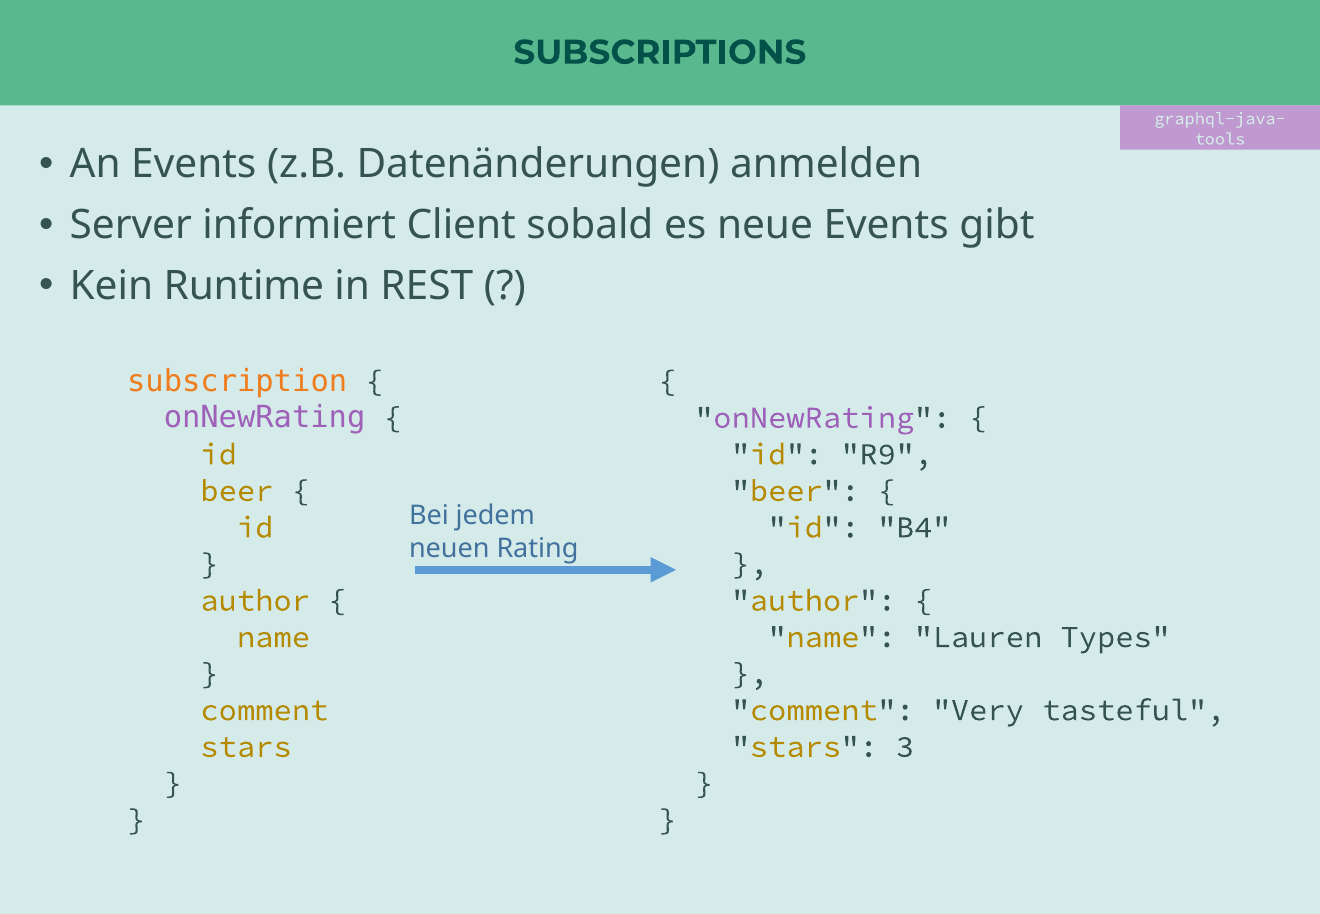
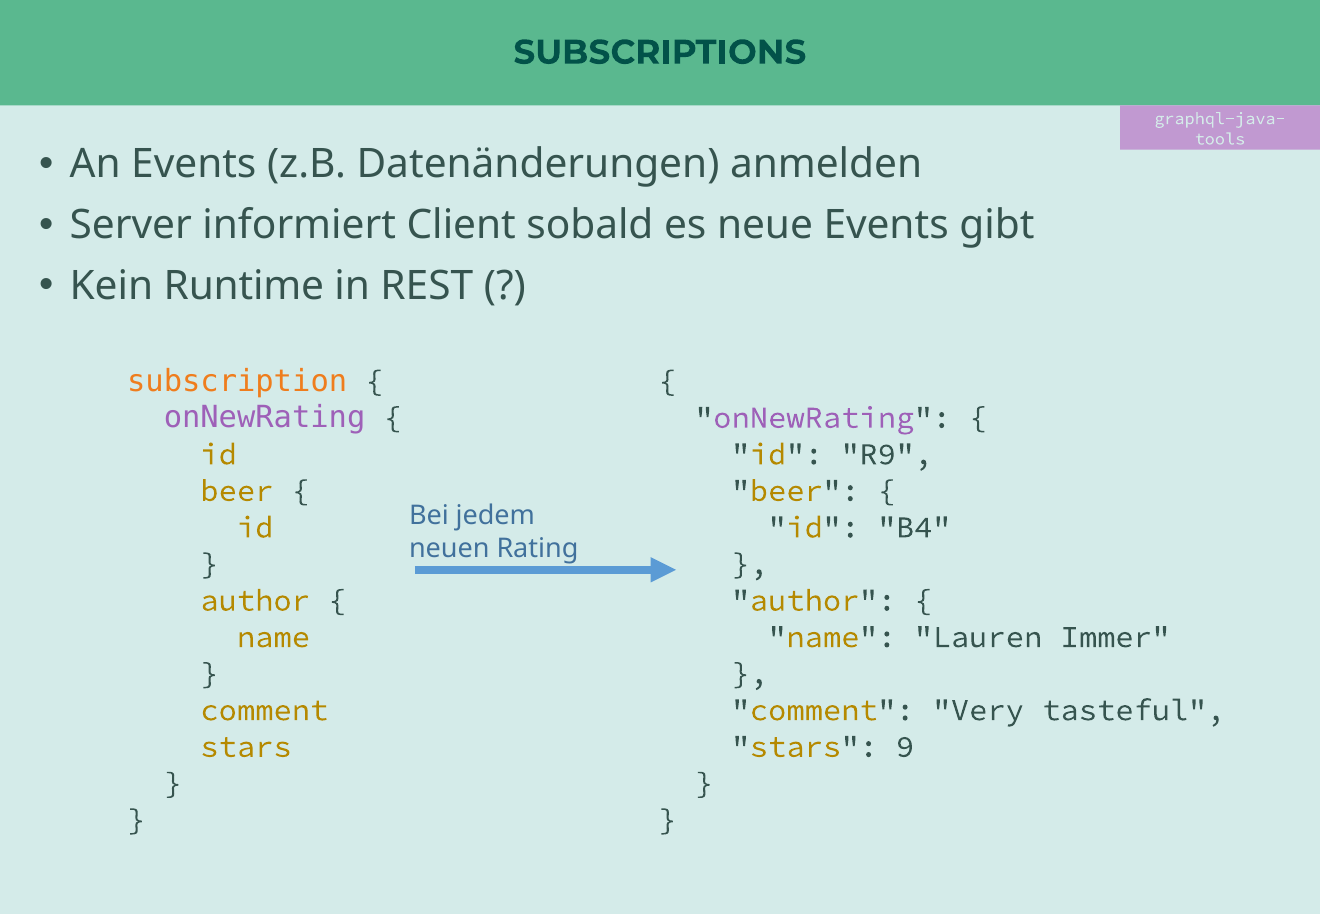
Types: Types -> Immer (1115, 637)
3: 3 -> 9 (905, 747)
